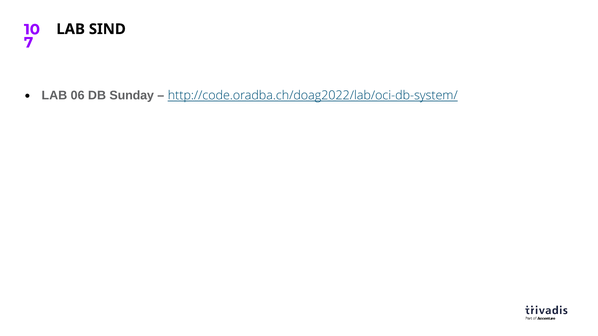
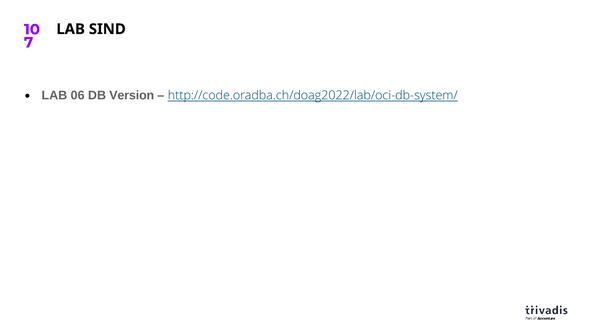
Sunday: Sunday -> Version (132, 96)
